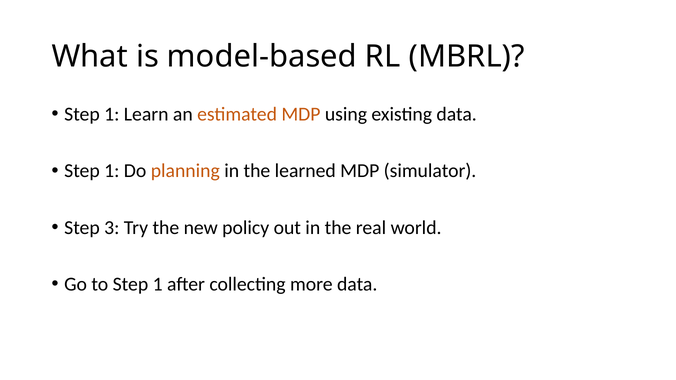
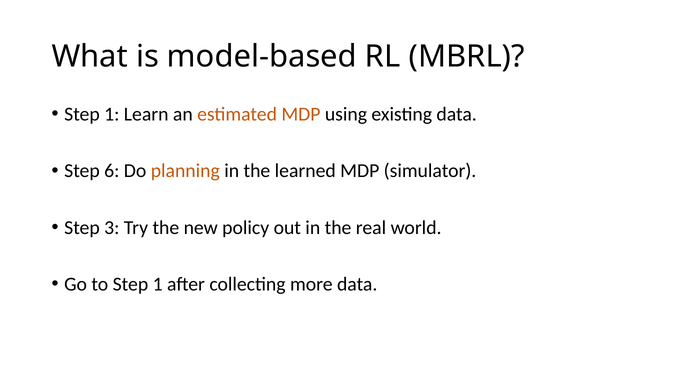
1: 1 -> 6 (112, 171)
